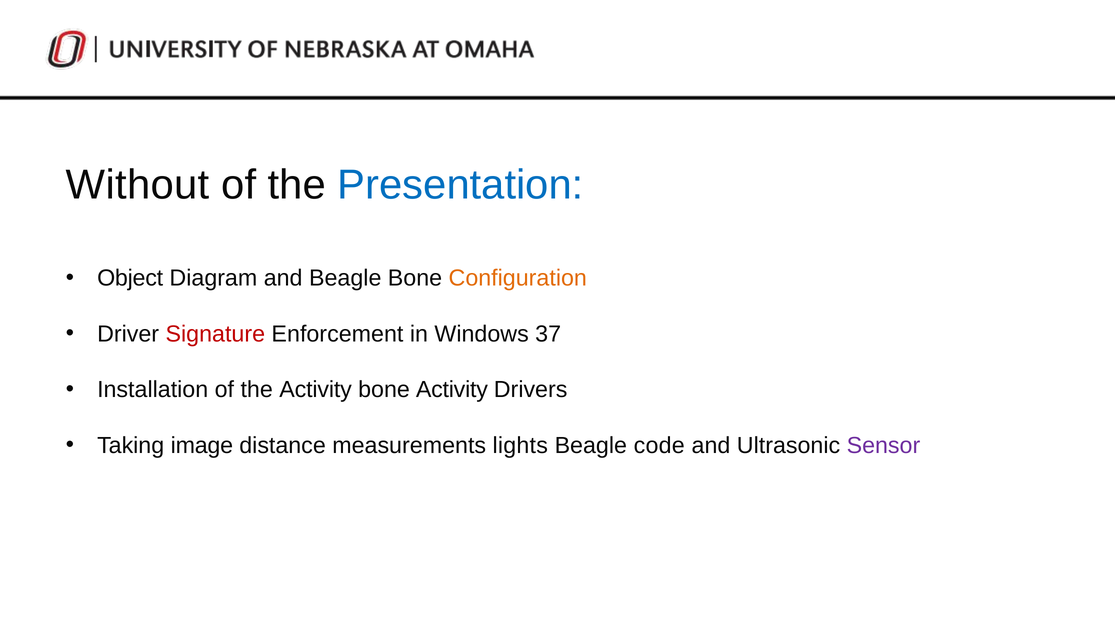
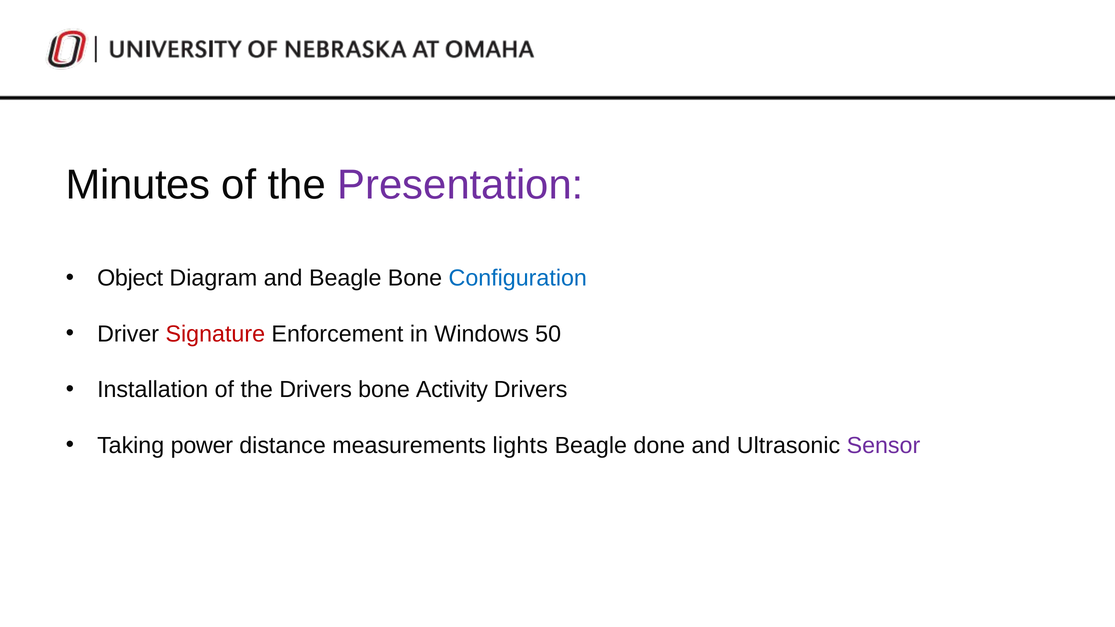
Without: Without -> Minutes (138, 185)
Presentation colour: blue -> purple (460, 185)
Configuration colour: orange -> blue (518, 278)
37: 37 -> 50 (548, 334)
the Activity: Activity -> Drivers (316, 390)
image: image -> power (202, 446)
code: code -> done (659, 446)
